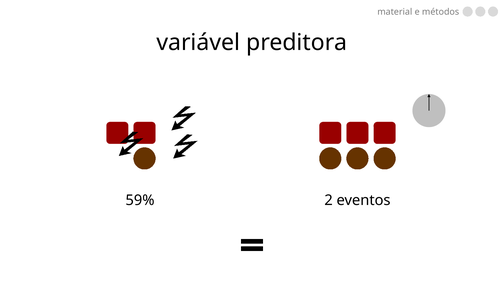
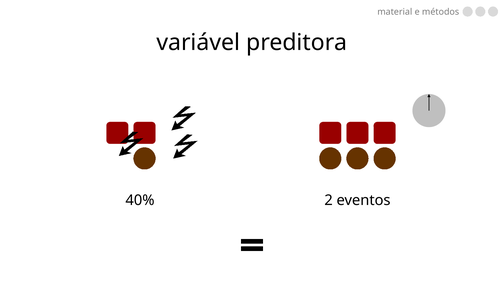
59%: 59% -> 40% (140, 200)
